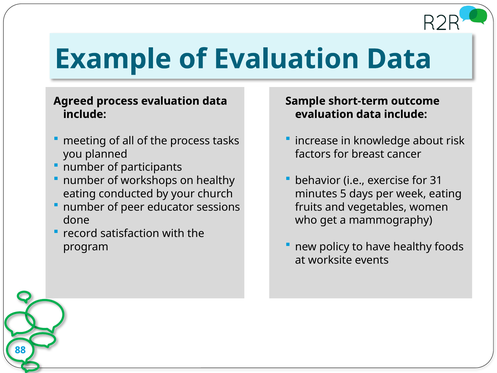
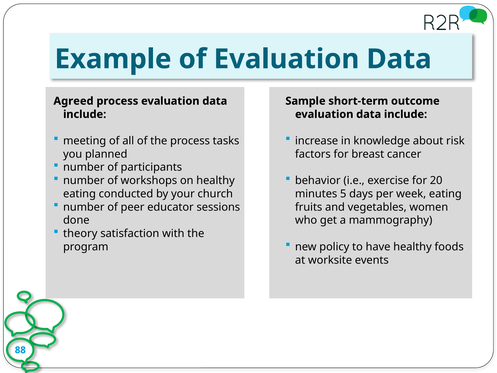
31: 31 -> 20 (436, 180)
record: record -> theory (80, 233)
